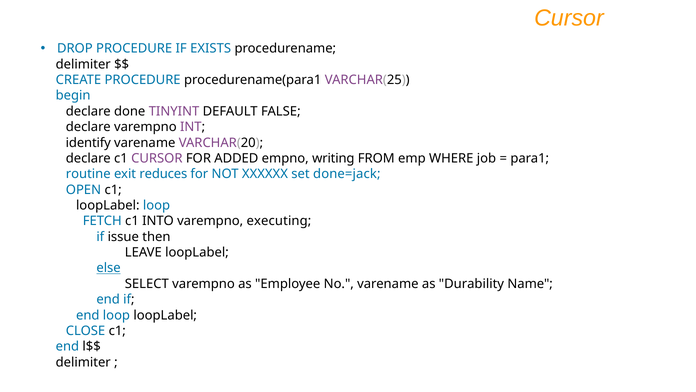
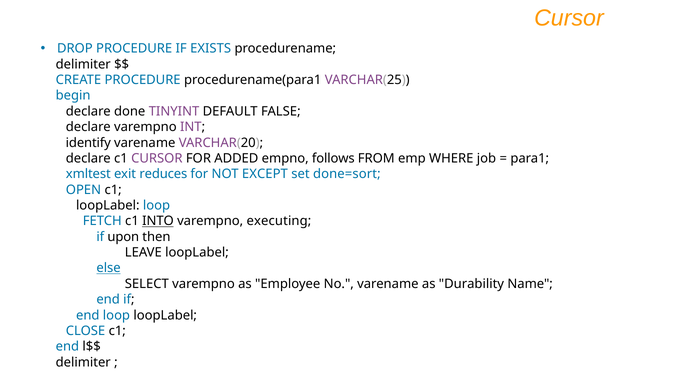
writing: writing -> follows (333, 158)
routine: routine -> xmltest (88, 174)
XXXXXX: XXXXXX -> EXCEPT (265, 174)
done=jack: done=jack -> done=sort (347, 174)
INTO underline: none -> present (158, 221)
issue: issue -> upon (123, 236)
